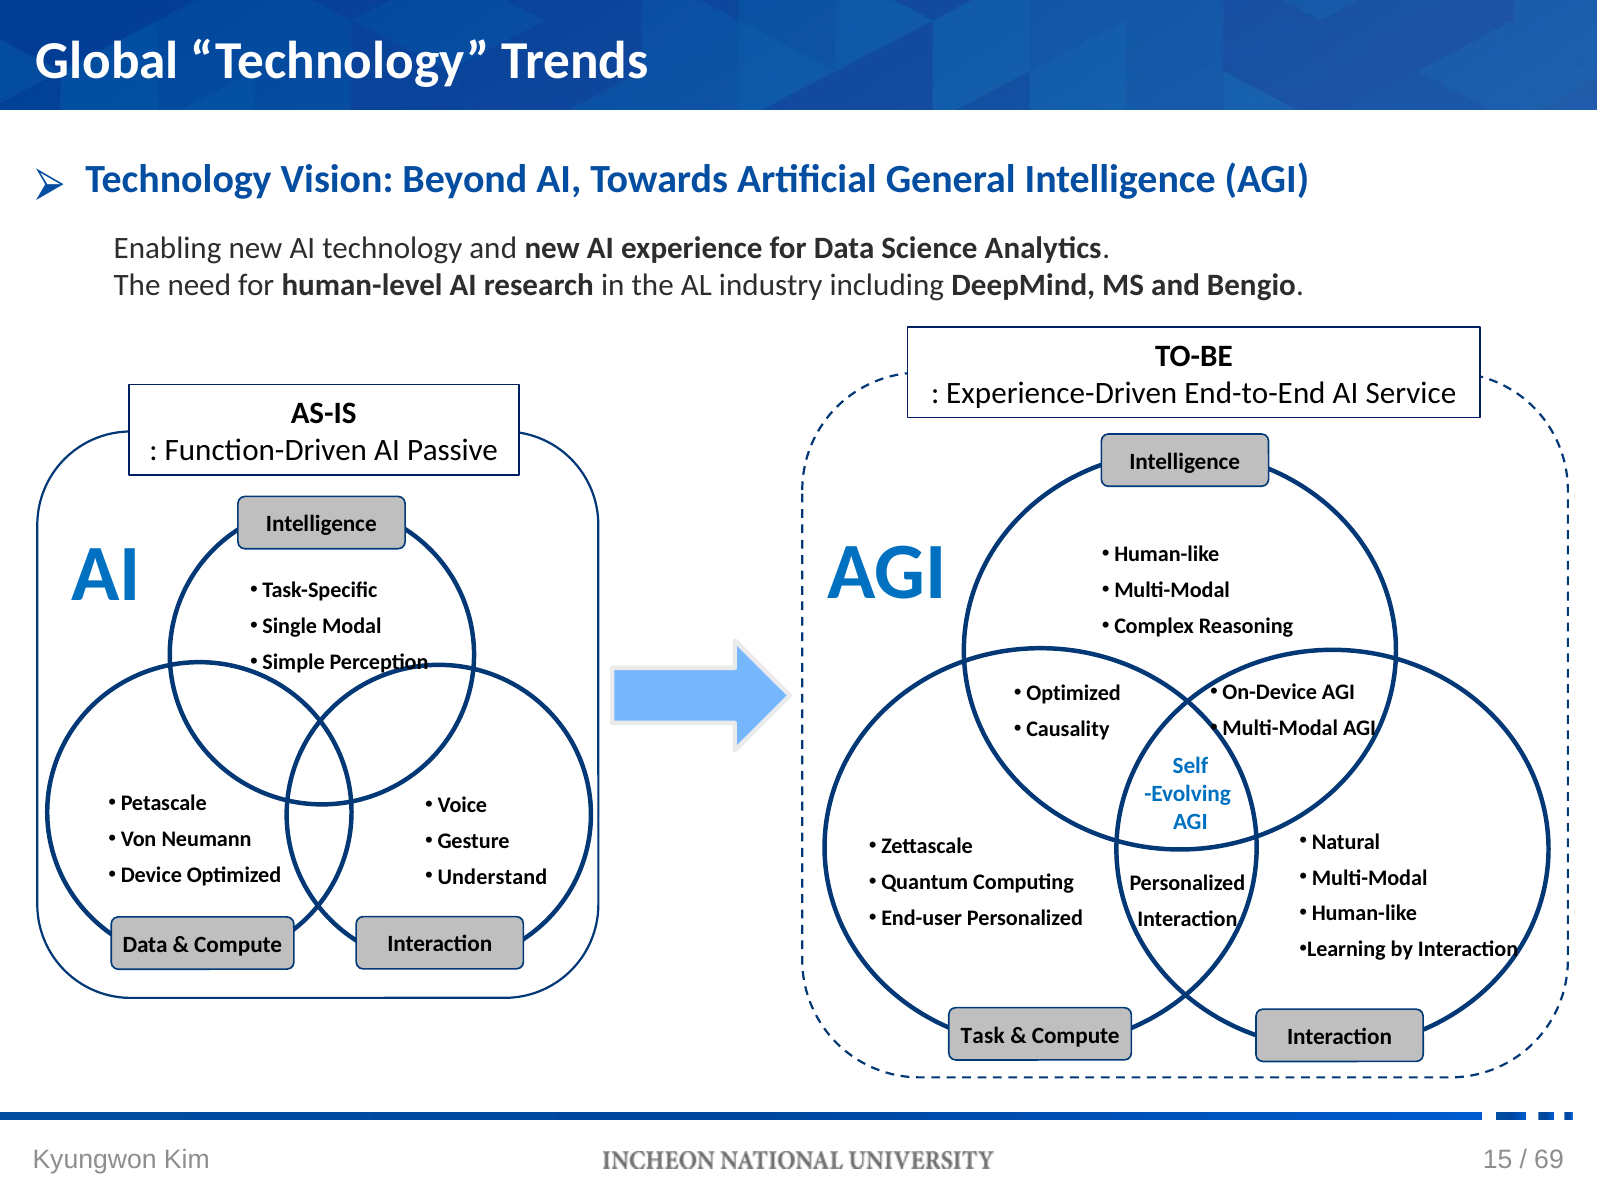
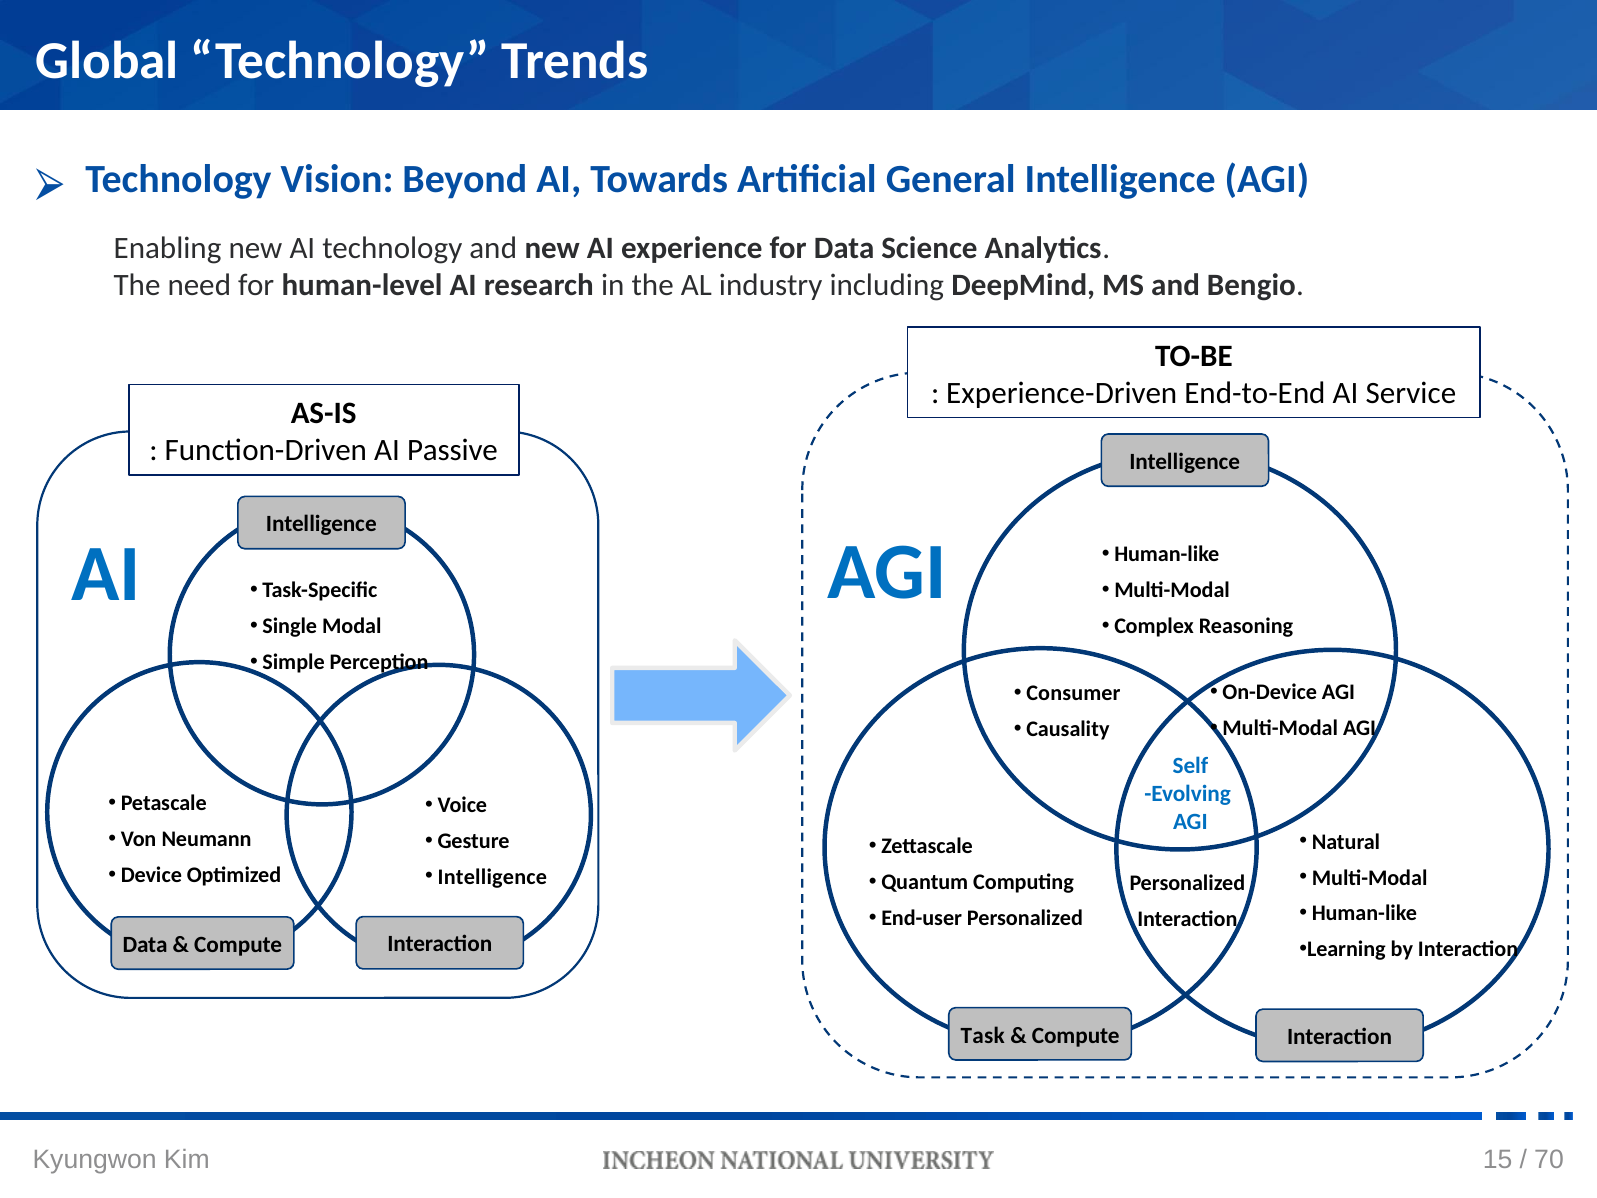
Optimized: Optimized -> Consumer (1073, 693)
Understand: Understand -> Intelligence (492, 877)
69: 69 -> 70 (1549, 1160)
